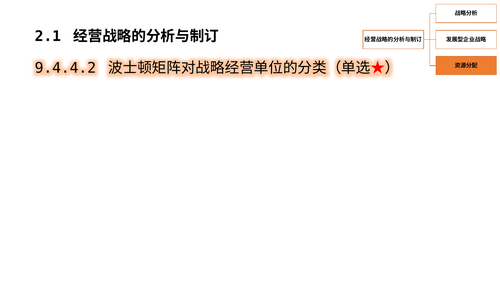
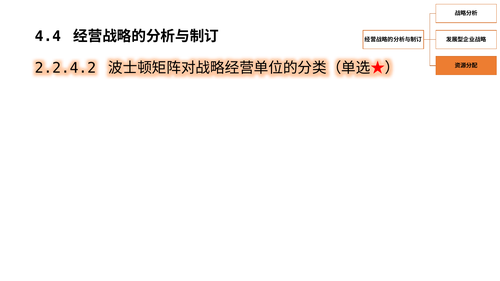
2.1: 2.1 -> 4.4 (48, 37)
9.4.4.2: 9.4.4.2 -> 2.2.4.2 (65, 68)
